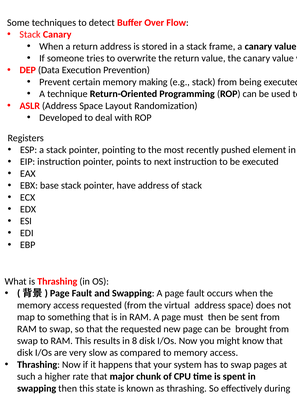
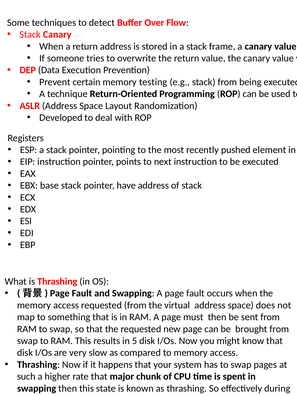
making: making -> testing (153, 82)
8: 8 -> 5 (135, 341)
